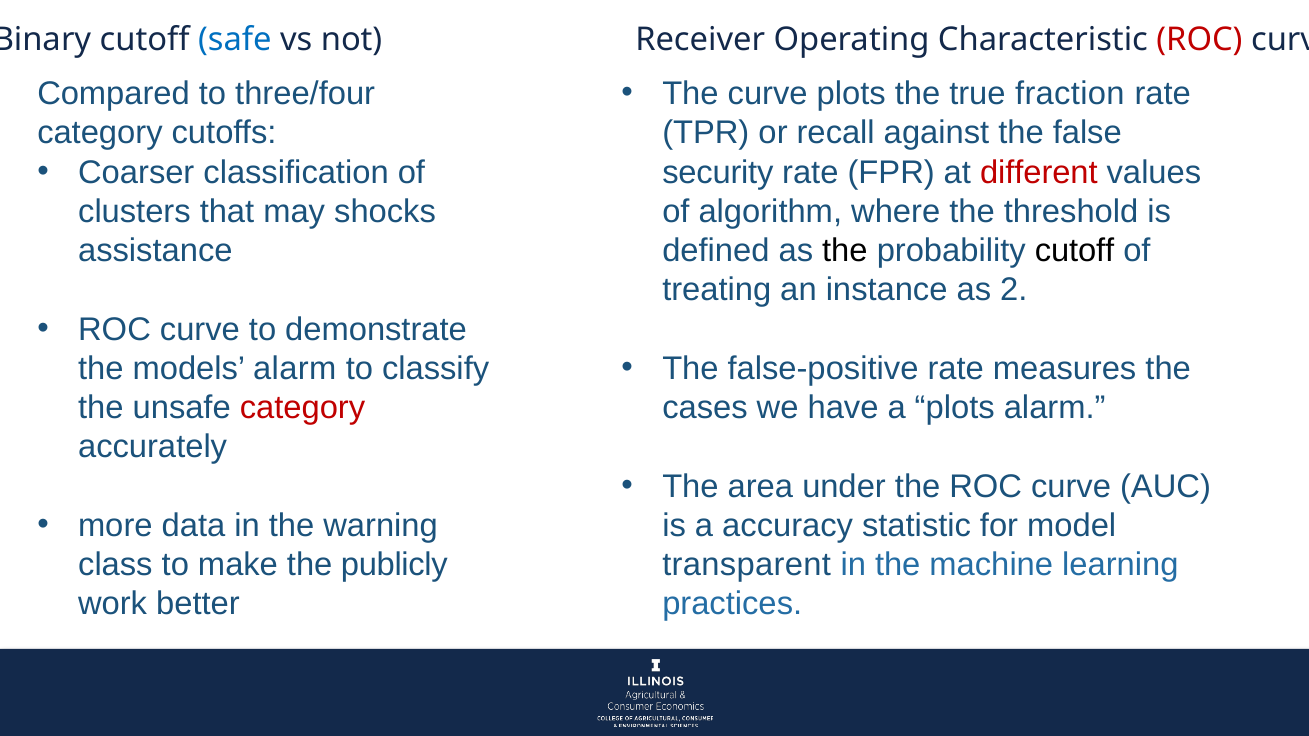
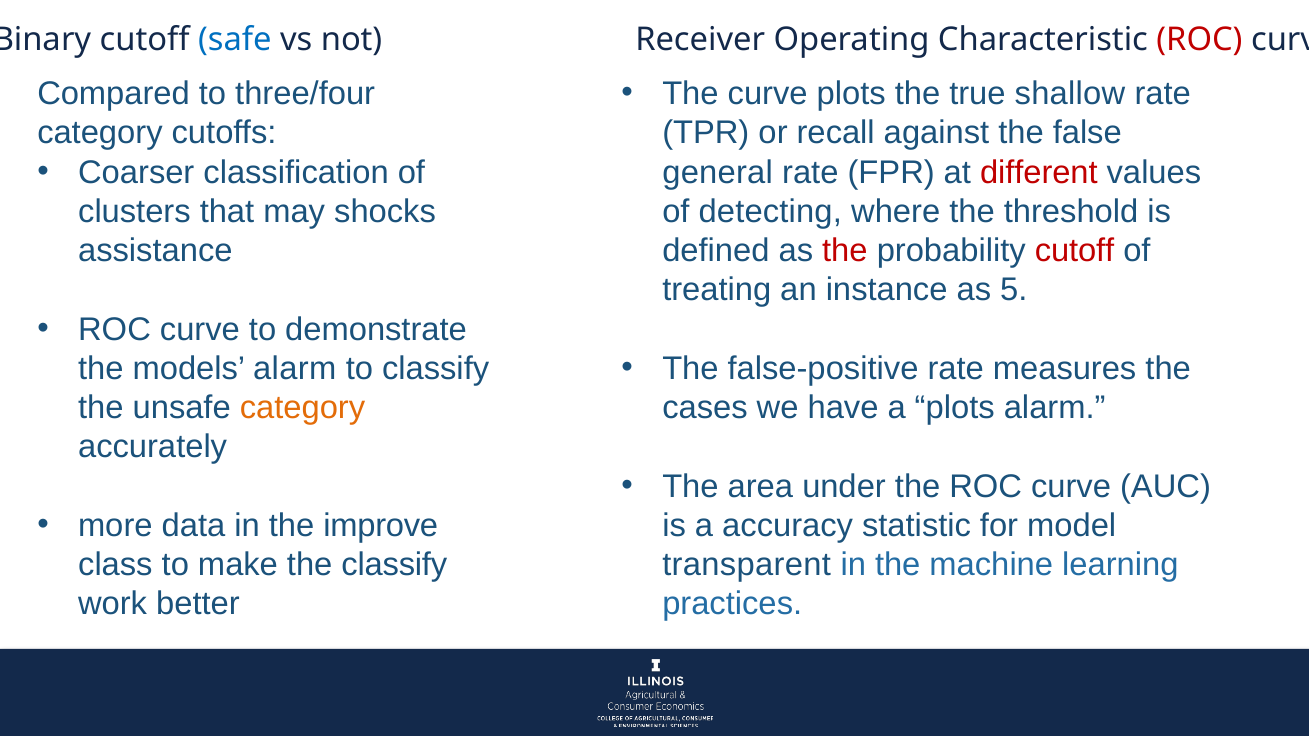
fraction: fraction -> shallow (1070, 94)
security: security -> general (718, 172)
algorithm: algorithm -> detecting (770, 212)
the colour: black -> red (845, 251)
cutoff colour: black -> red (1074, 251)
2: 2 -> 5 (1014, 290)
category colour: red -> orange (303, 408)
warning: warning -> improve (381, 526)
the publicly: publicly -> classify (394, 565)
